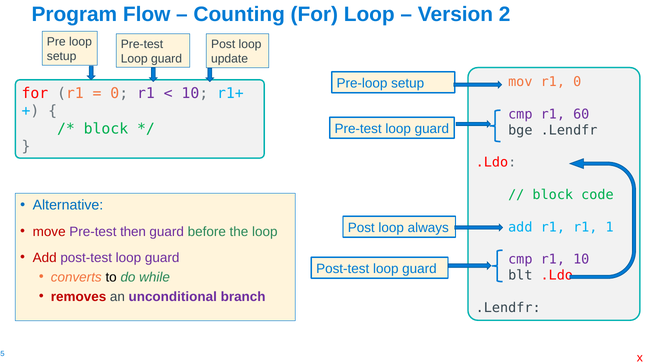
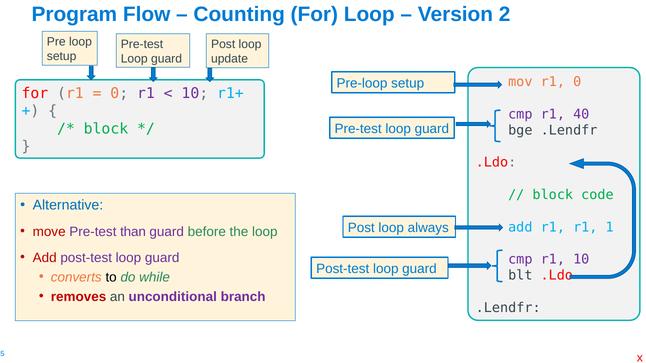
60: 60 -> 40 (581, 114)
then: then -> than (133, 232)
